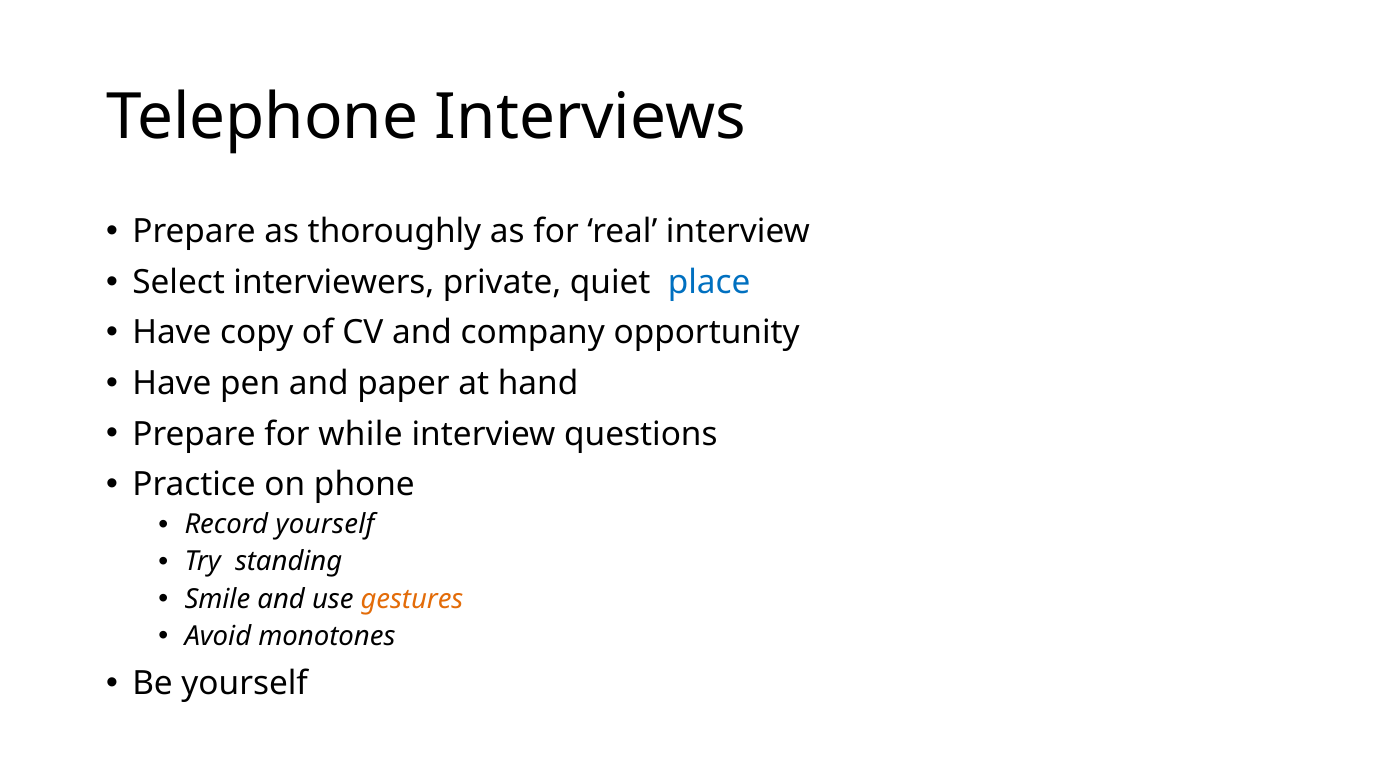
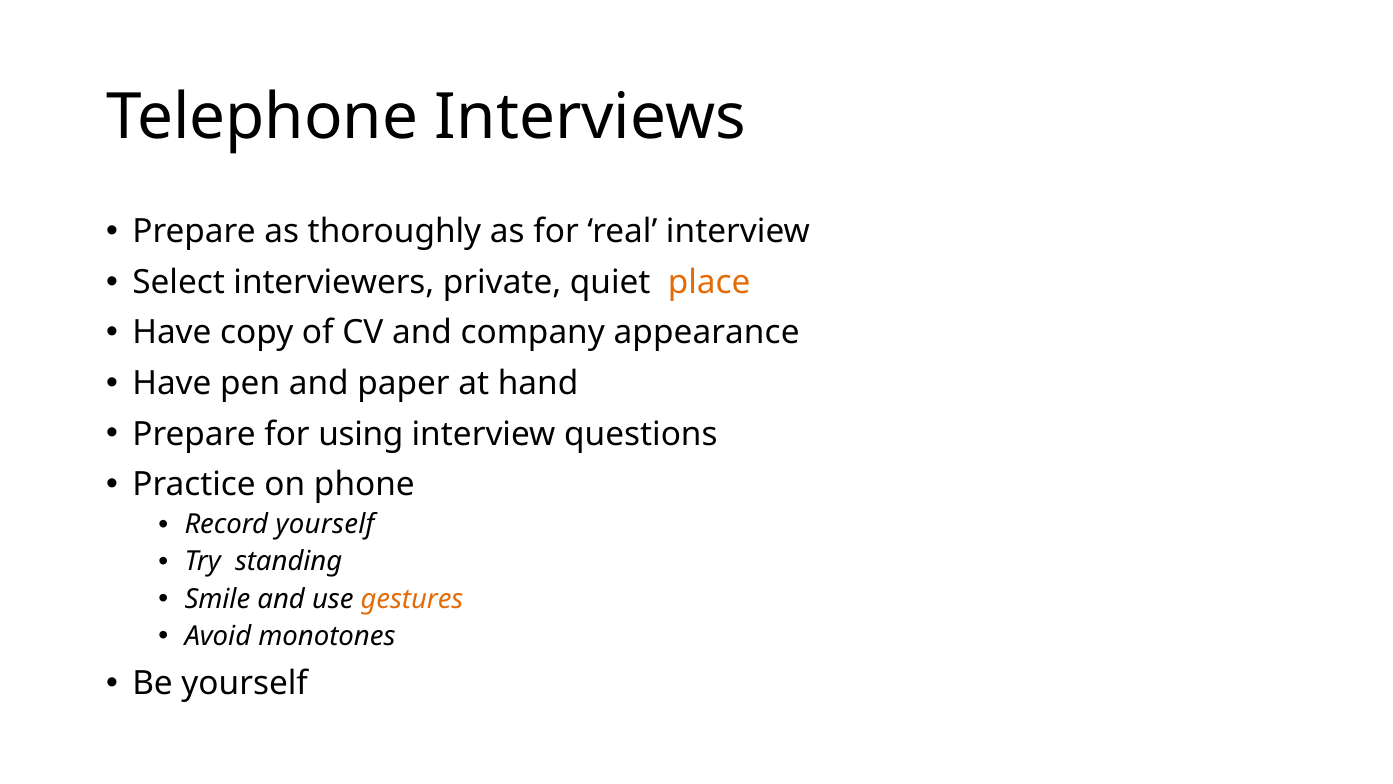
place colour: blue -> orange (709, 282)
opportunity: opportunity -> appearance (707, 333)
while: while -> using (361, 434)
